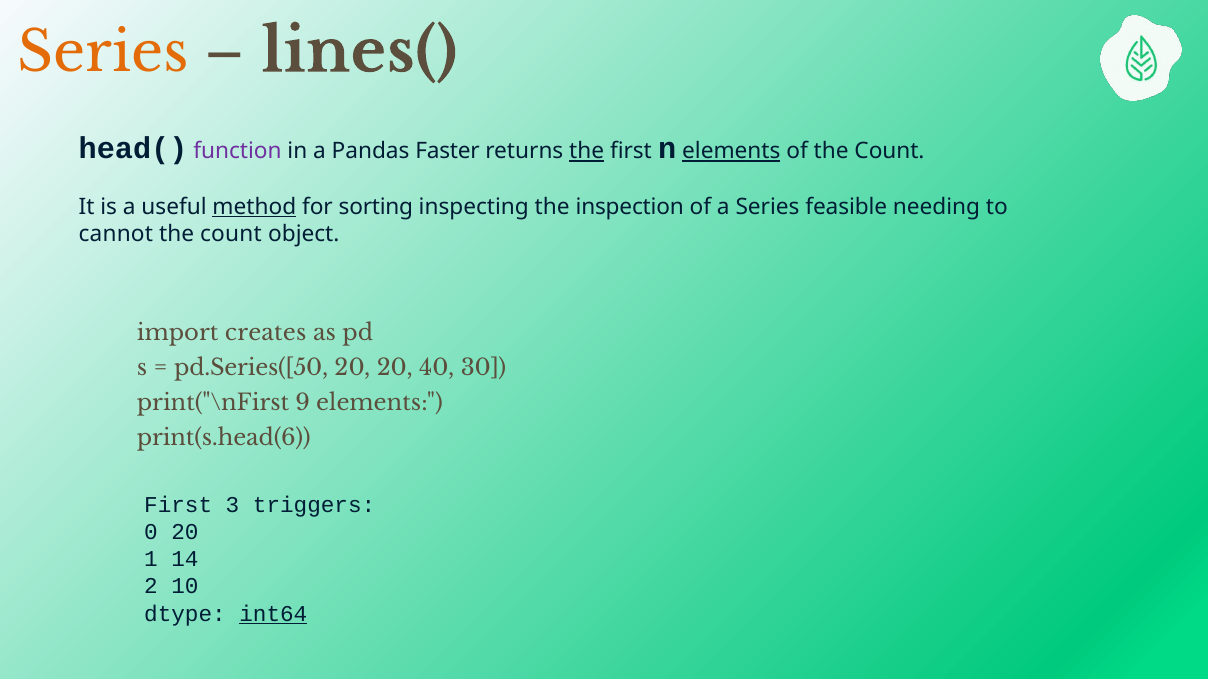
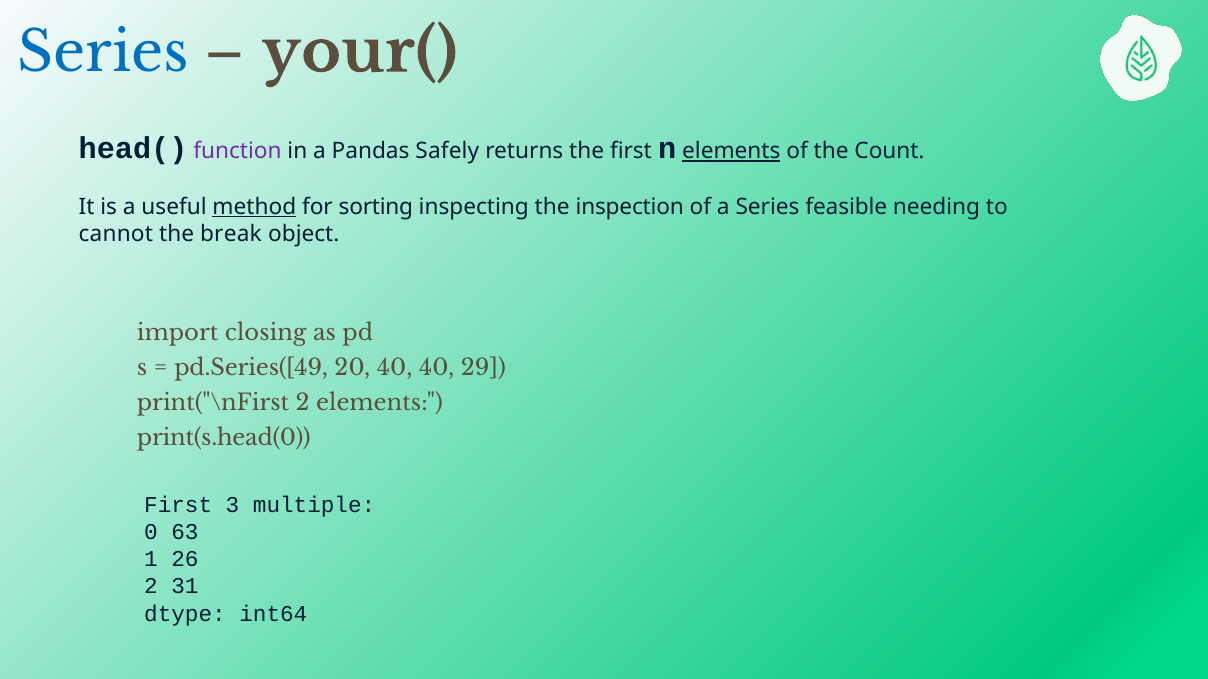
Series colour: orange -> blue (103, 53)
lines(: lines( -> your( (360, 52)
Faster: Faster -> Safely (447, 151)
the underline: present -> none (587, 151)
count: count -> break (231, 234)
creates: creates -> closing (266, 334)
pd.Series([50: pd.Series([50 -> pd.Series([49 (251, 369)
20 20: 20 -> 40 (395, 369)
30: 30 -> 29 (483, 369)
print("\nFirst 9: 9 -> 2 (303, 403)
print(s.head(6: print(s.head(6 -> print(s.head(0 (224, 438)
triggers: triggers -> multiple (314, 505)
0 20: 20 -> 63 (185, 533)
14: 14 -> 26 (185, 560)
10: 10 -> 31 (185, 587)
int64 underline: present -> none (273, 614)
